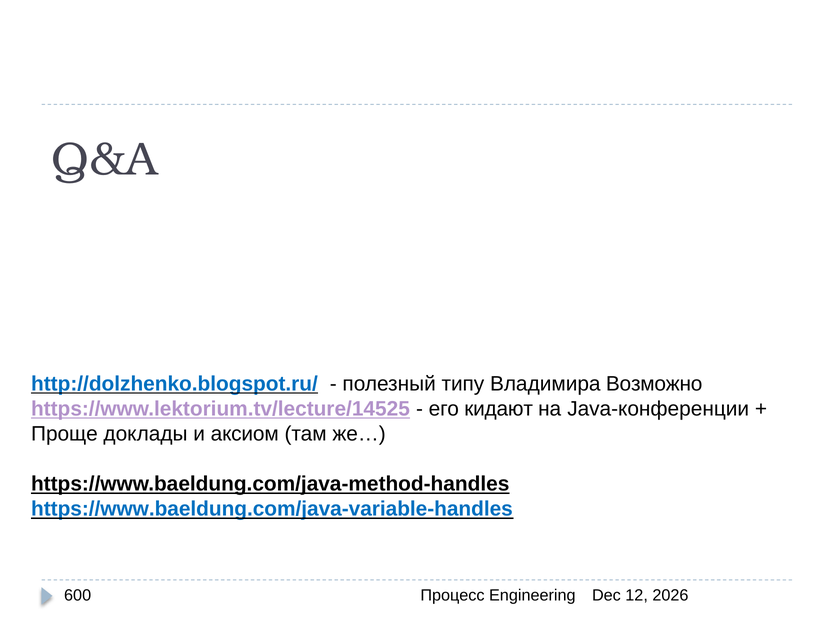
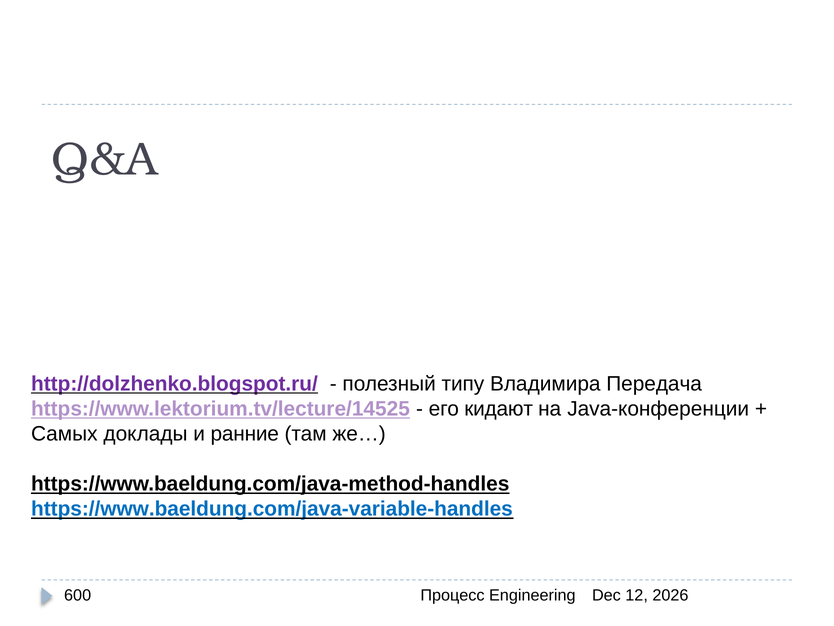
http://dolzhenko.blogspot.ru/ colour: blue -> purple (174, 383)
Возможно: Возможно -> Передача (654, 383)
Проще: Проще -> Самых (64, 434)
аксиом: аксиом -> ранние (245, 434)
